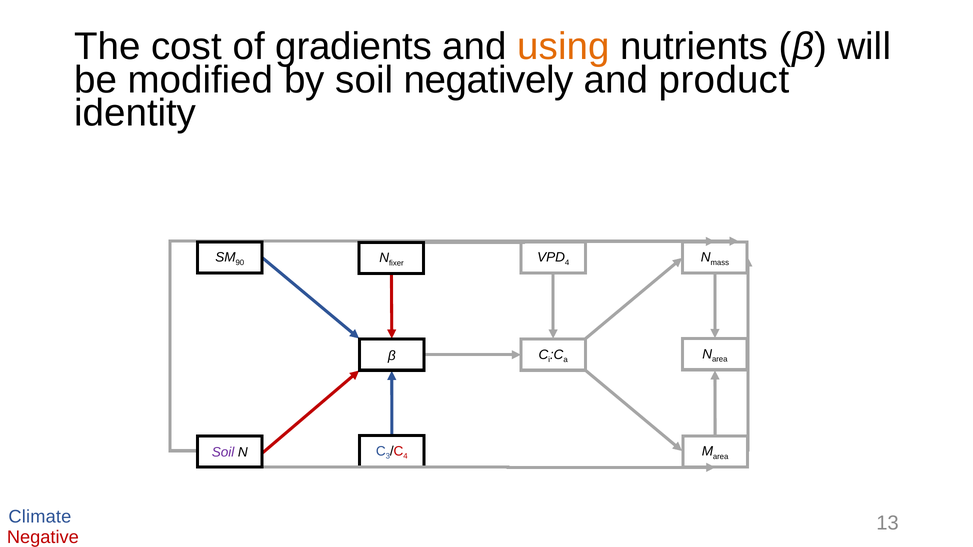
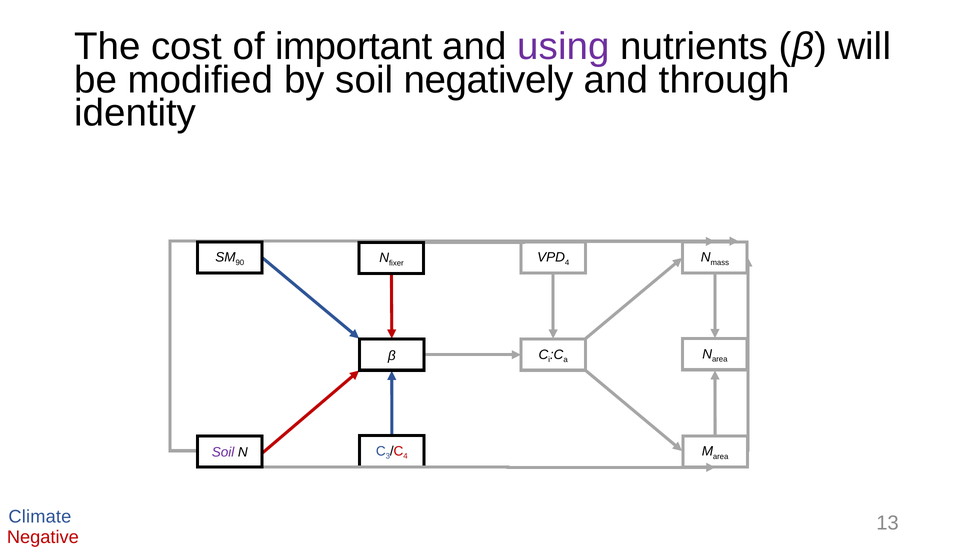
gradients: gradients -> important (354, 47)
using colour: orange -> purple (564, 47)
product: product -> through (724, 80)
